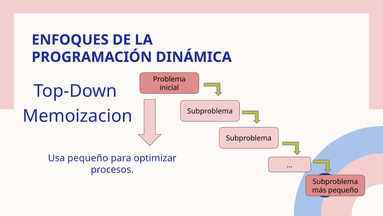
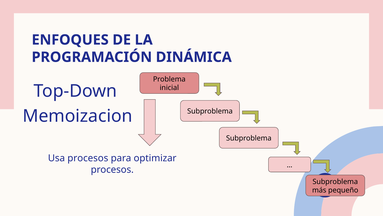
Usa pequeño: pequeño -> procesos (88, 158)
